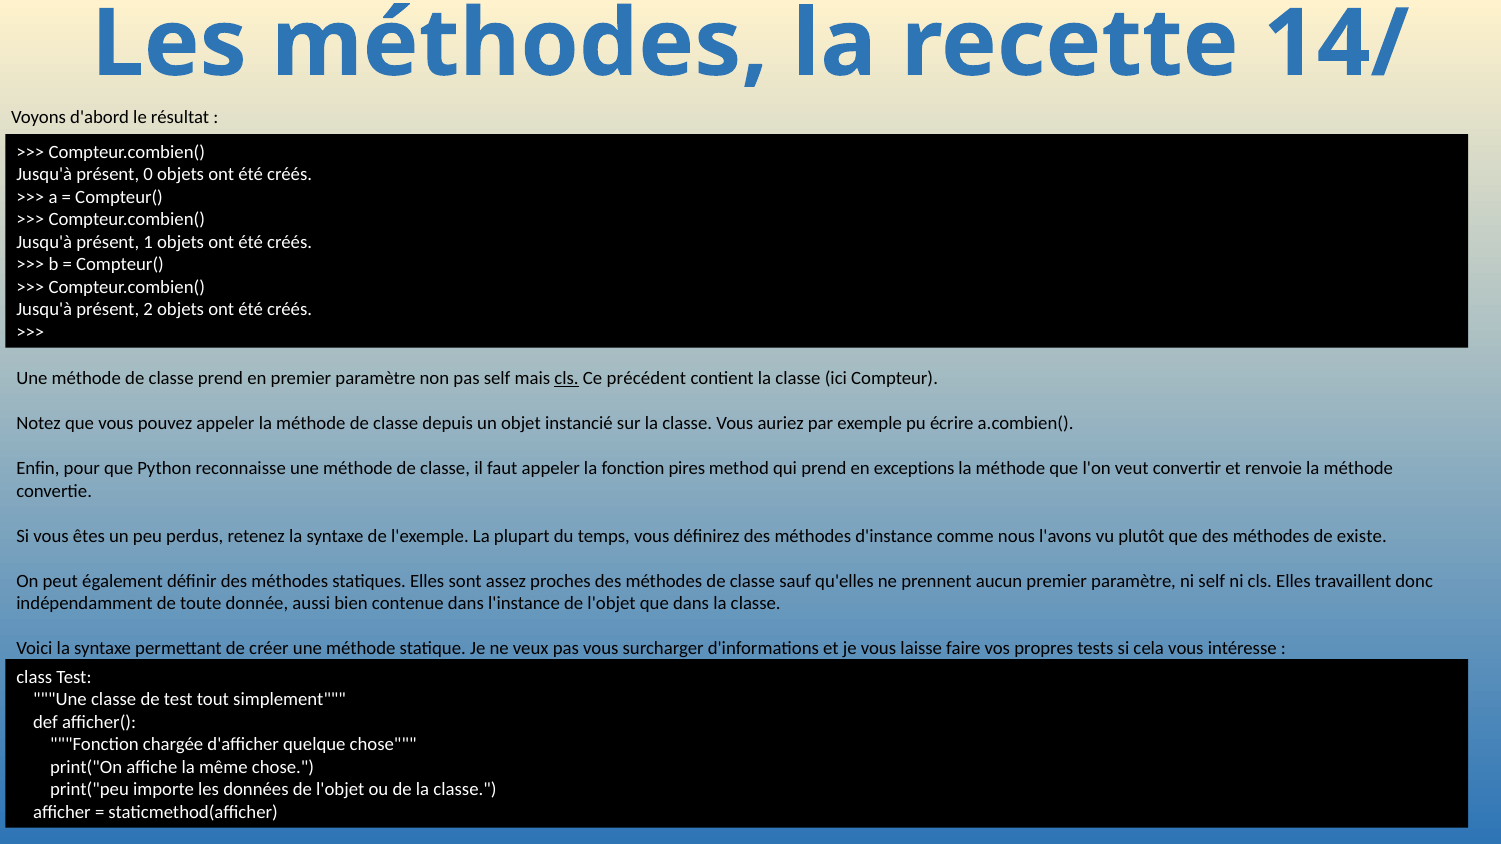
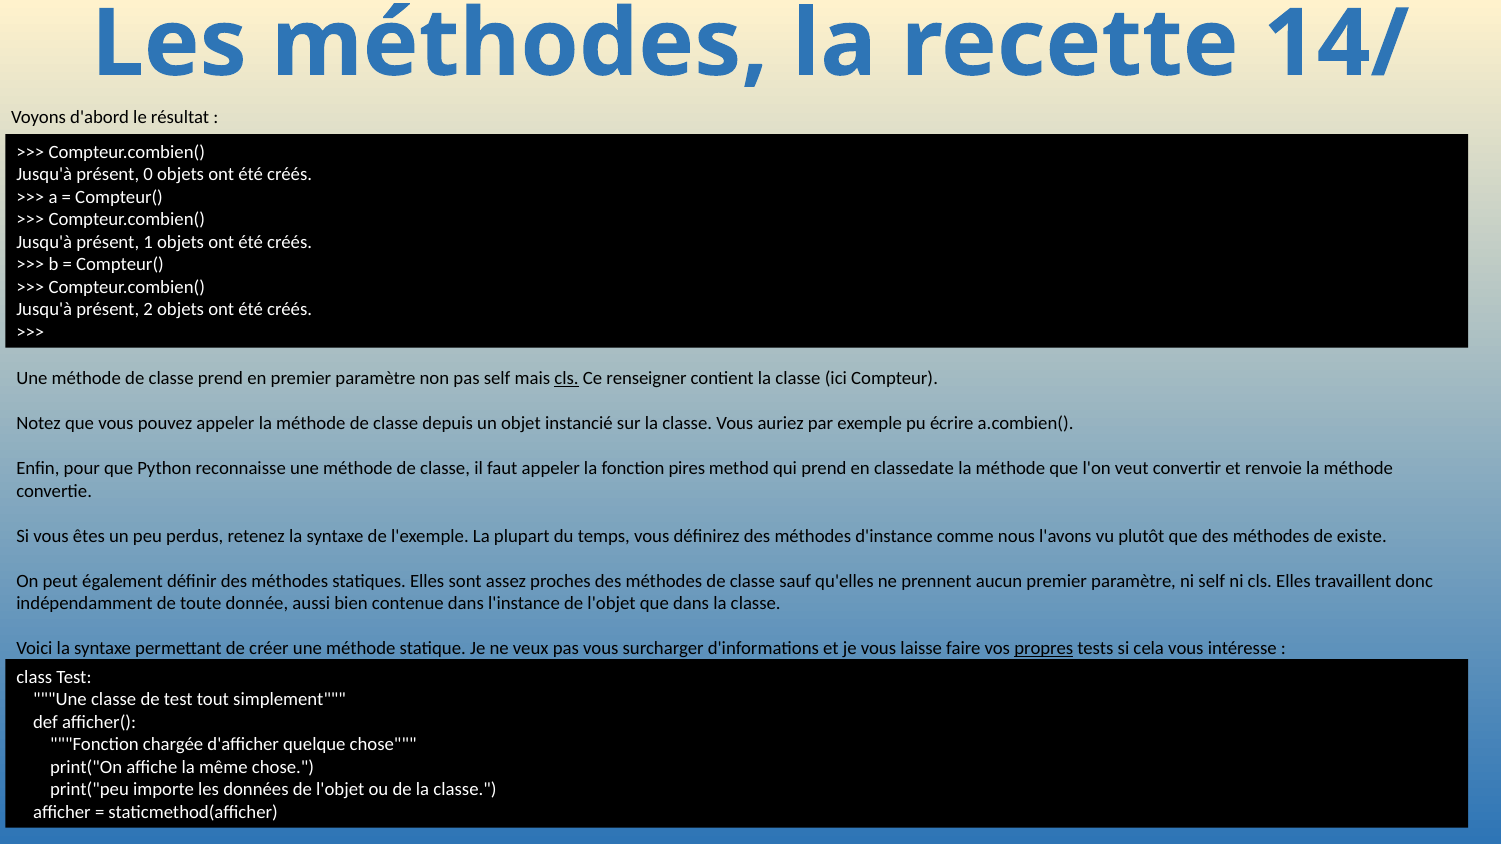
précédent: précédent -> renseigner (647, 379)
exceptions: exceptions -> classedate (914, 469)
propres underline: none -> present (1044, 649)
